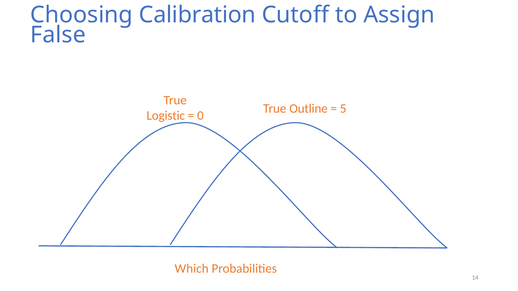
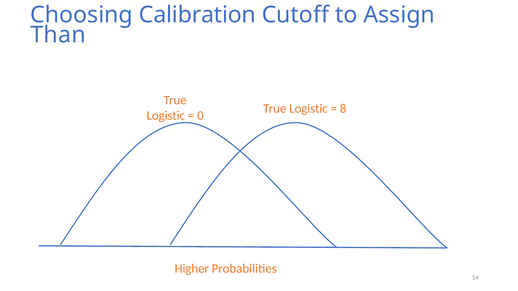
False: False -> Than (58, 35)
Outline: Outline -> Logistic (308, 109)
5: 5 -> 8 (343, 109)
Which: Which -> Higher (192, 269)
